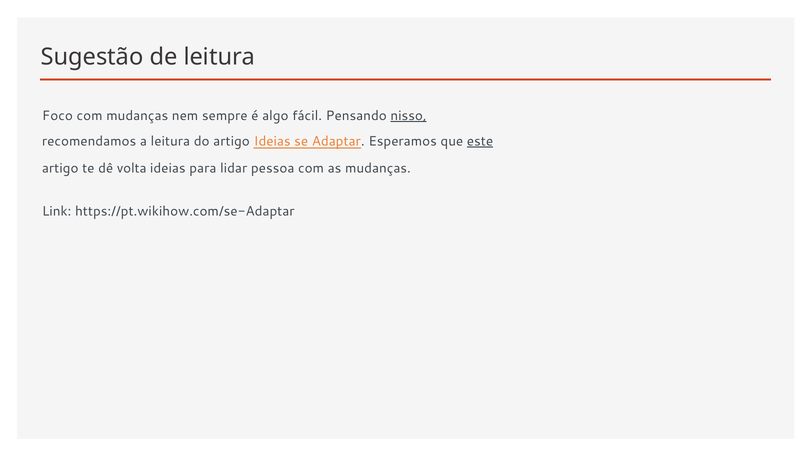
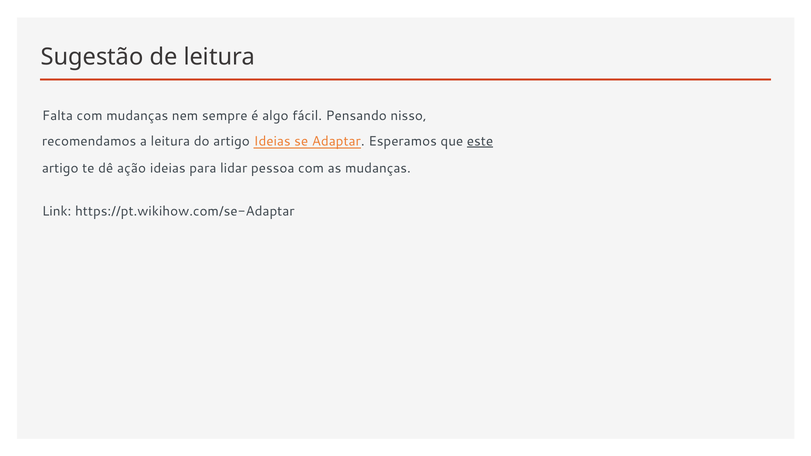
Foco: Foco -> Falta (57, 116)
nisso underline: present -> none (409, 116)
volta: volta -> ação (132, 169)
